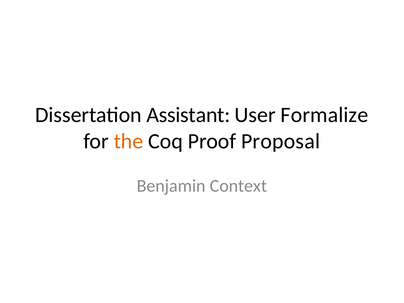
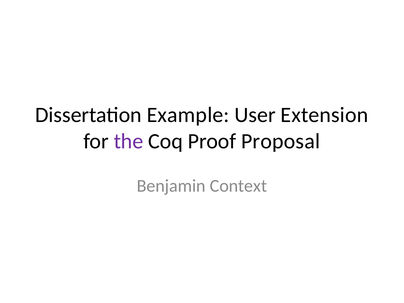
Assistant: Assistant -> Example (188, 115)
Formalize: Formalize -> Extension (324, 115)
the colour: orange -> purple (129, 141)
